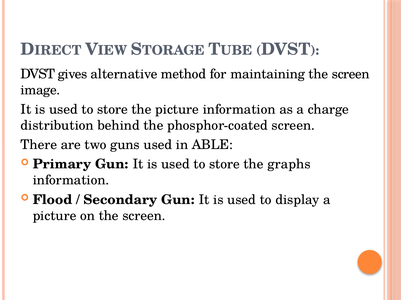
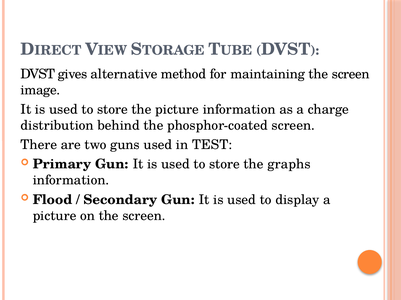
ABLE: ABLE -> TEST (212, 145)
